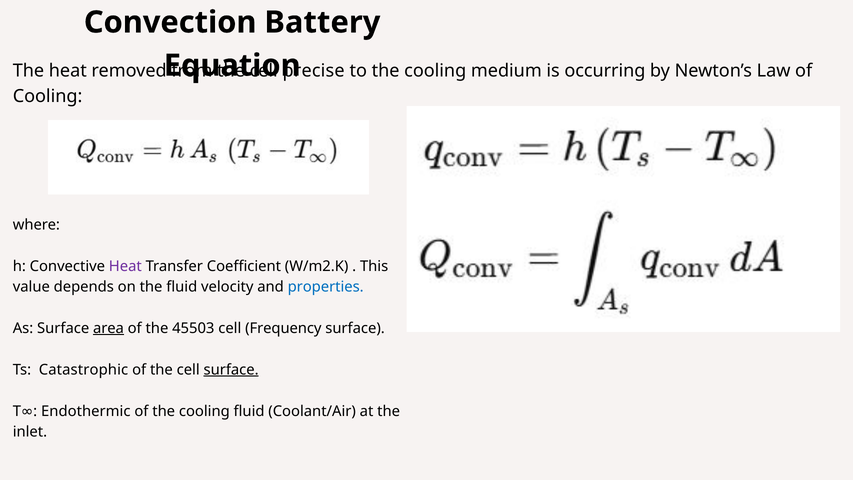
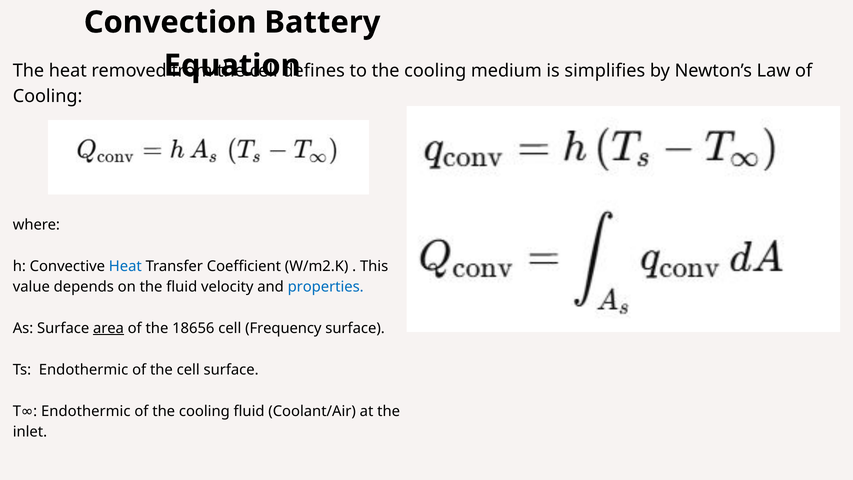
precise: precise -> defines (314, 71)
occurring: occurring -> simplifies (605, 71)
Heat colour: purple -> blue (125, 266)
45503: 45503 -> 18656 (193, 328)
Ts Catastrophic: Catastrophic -> Endothermic (84, 370)
surface underline: present -> none (231, 370)
